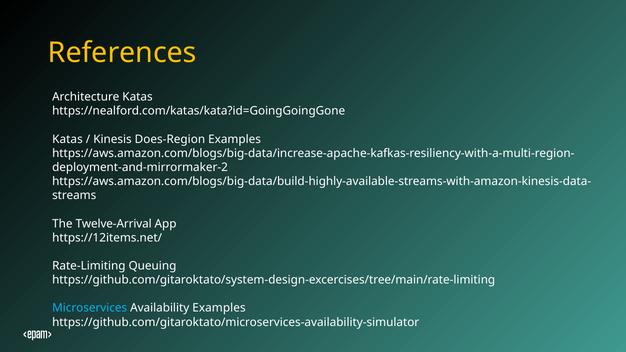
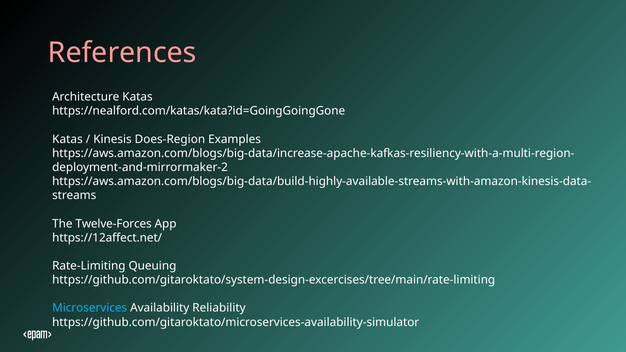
References colour: yellow -> pink (122, 53)
Twelve-Arrival: Twelve-Arrival -> Twelve-Forces (114, 224)
https://12items.net/: https://12items.net/ -> https://12affect.net/ (107, 238)
Availability Examples: Examples -> Reliability (219, 308)
